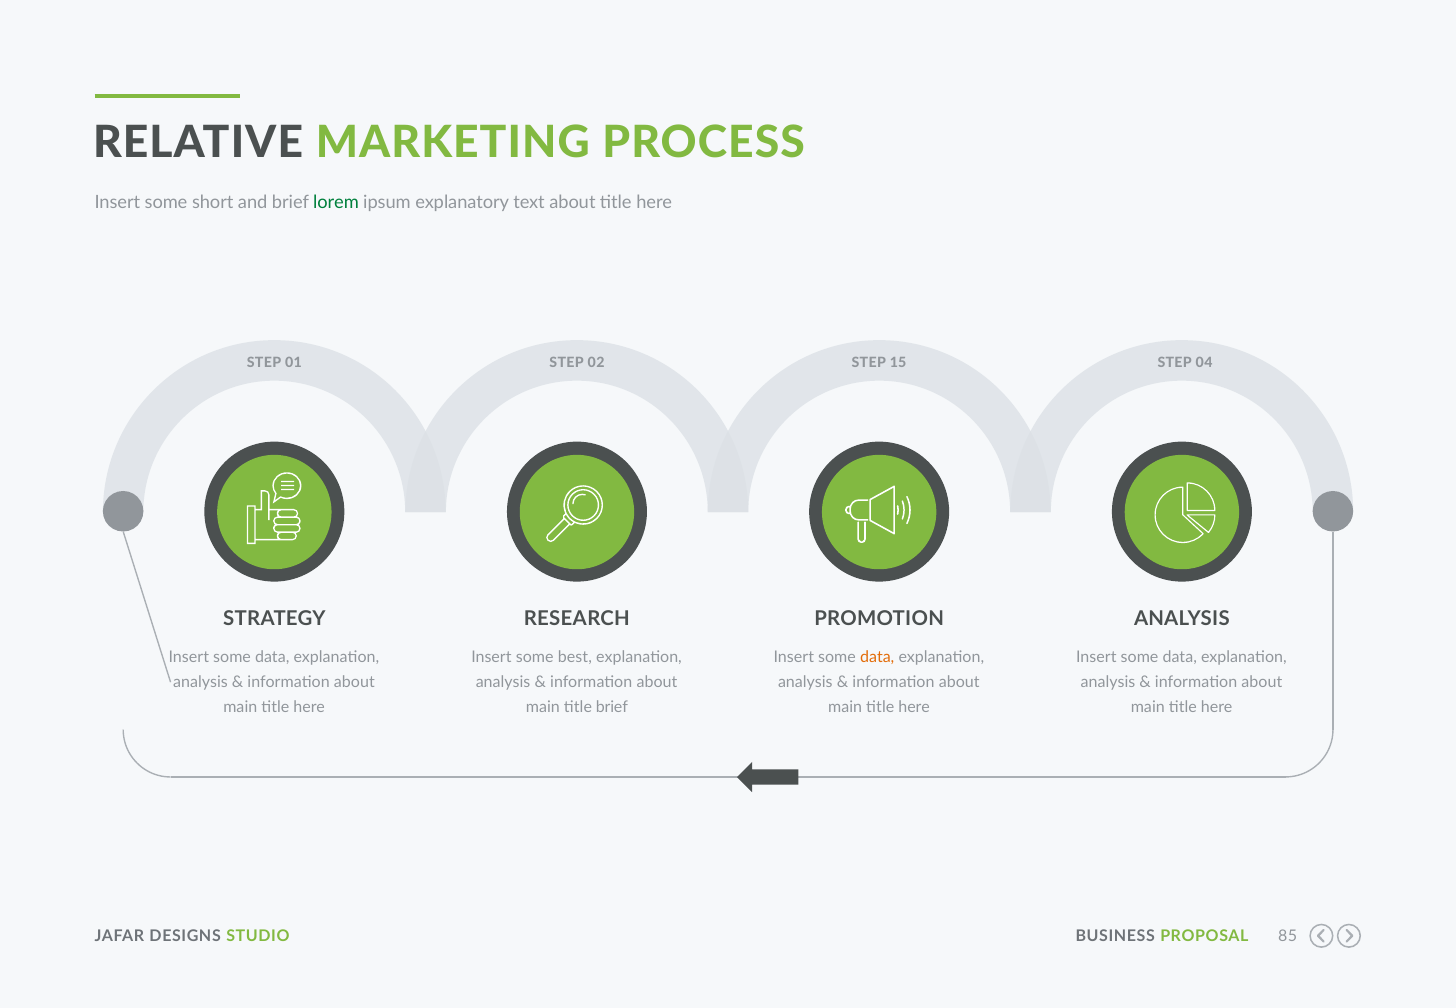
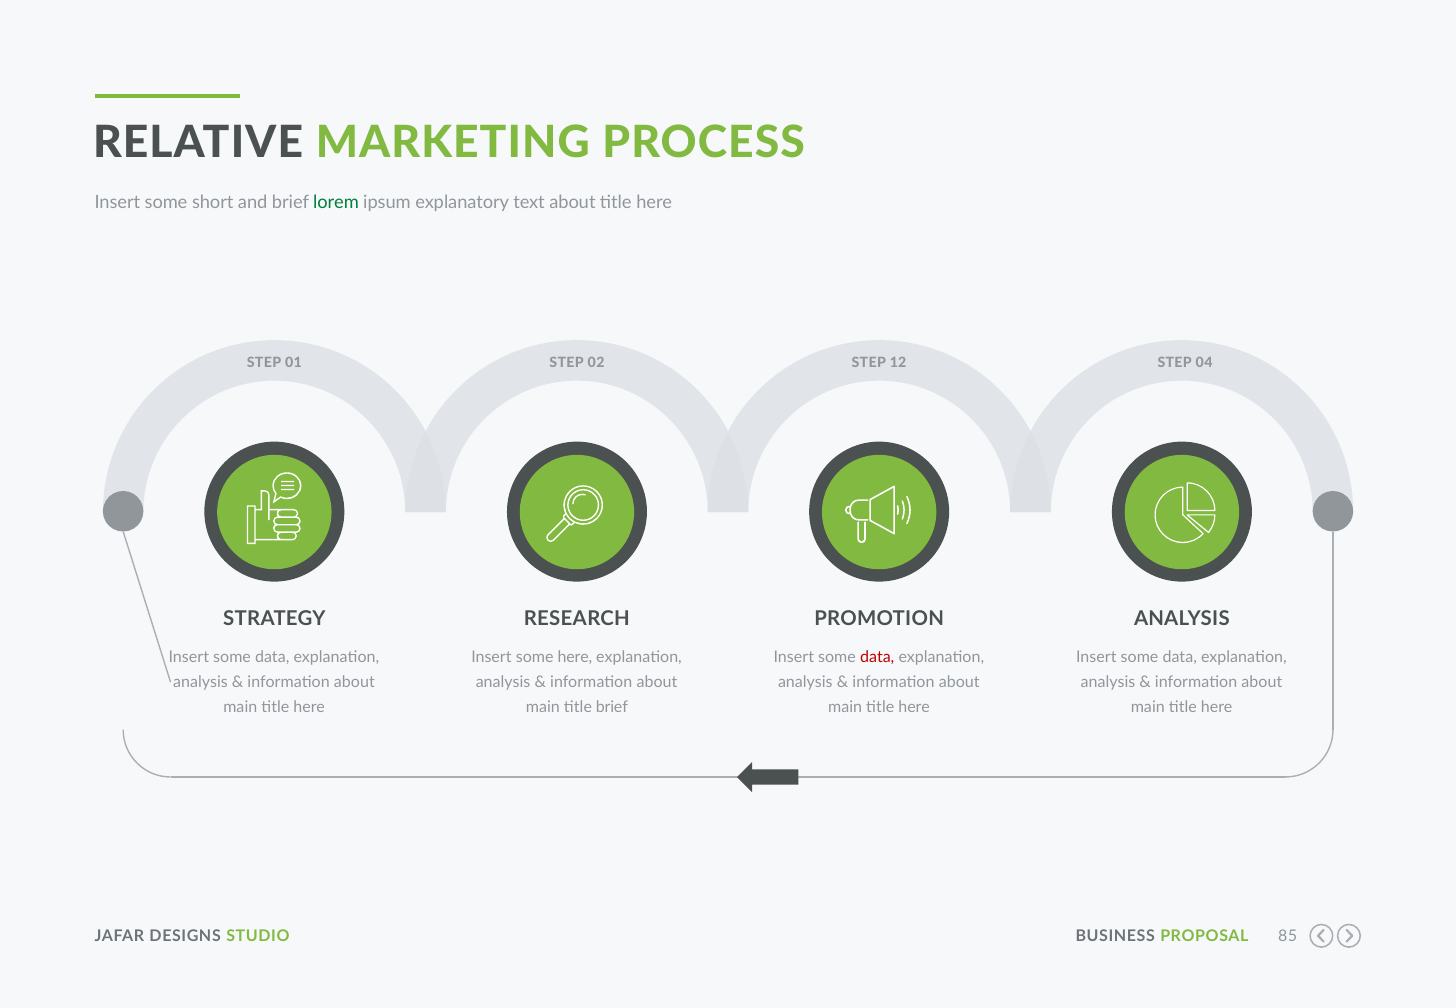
15: 15 -> 12 (898, 363)
some best: best -> here (575, 657)
data colour: orange -> red (877, 657)
